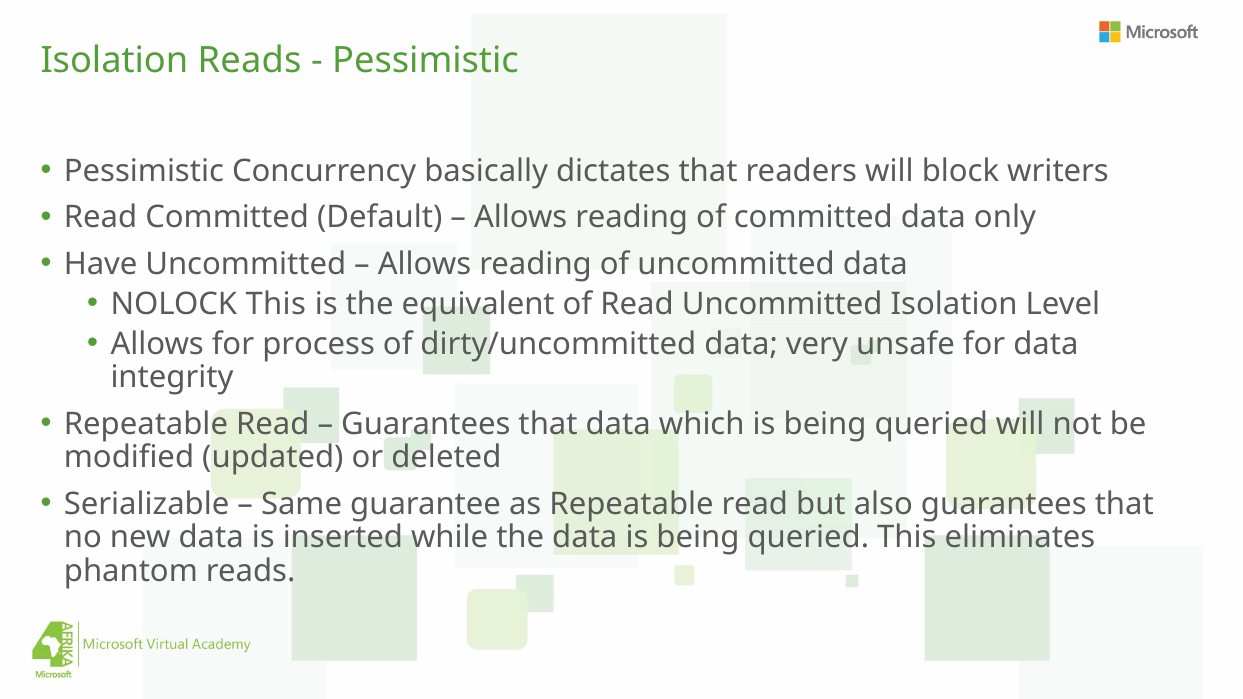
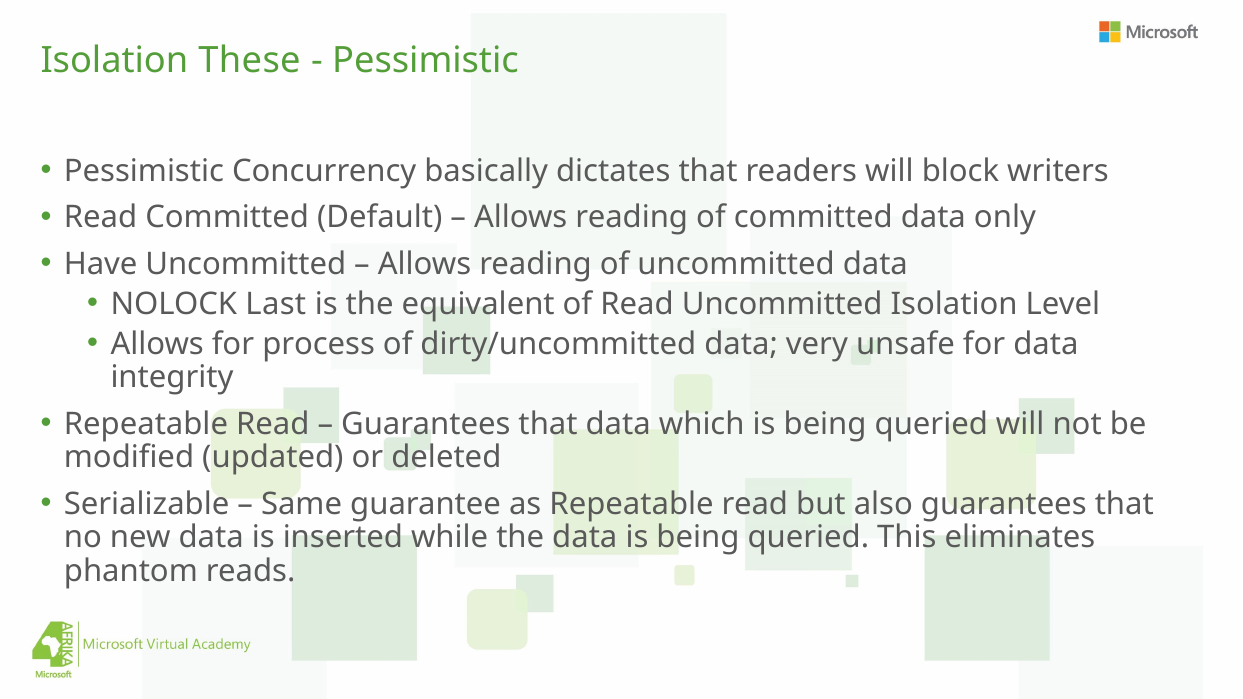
Isolation Reads: Reads -> These (250, 60)
NOLOCK This: This -> Last (276, 304)
